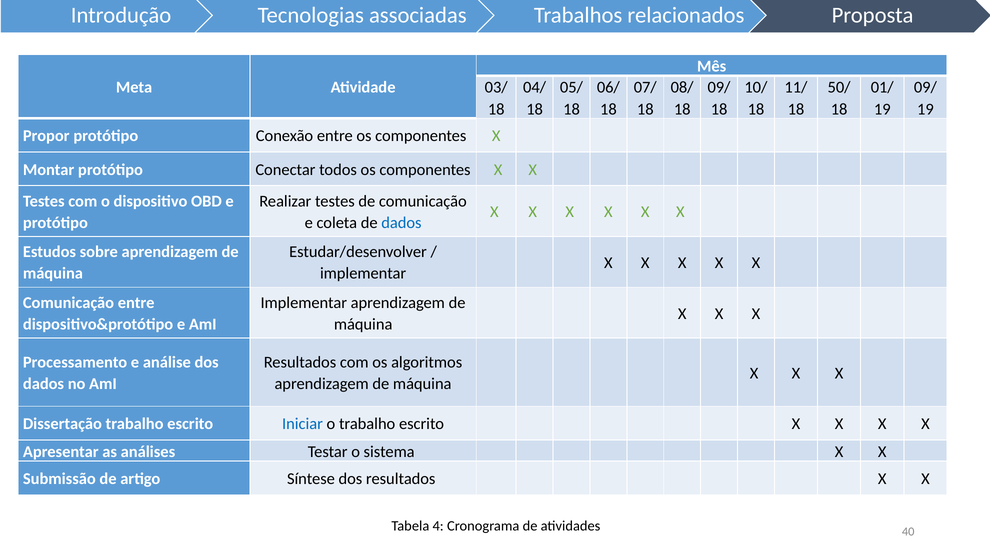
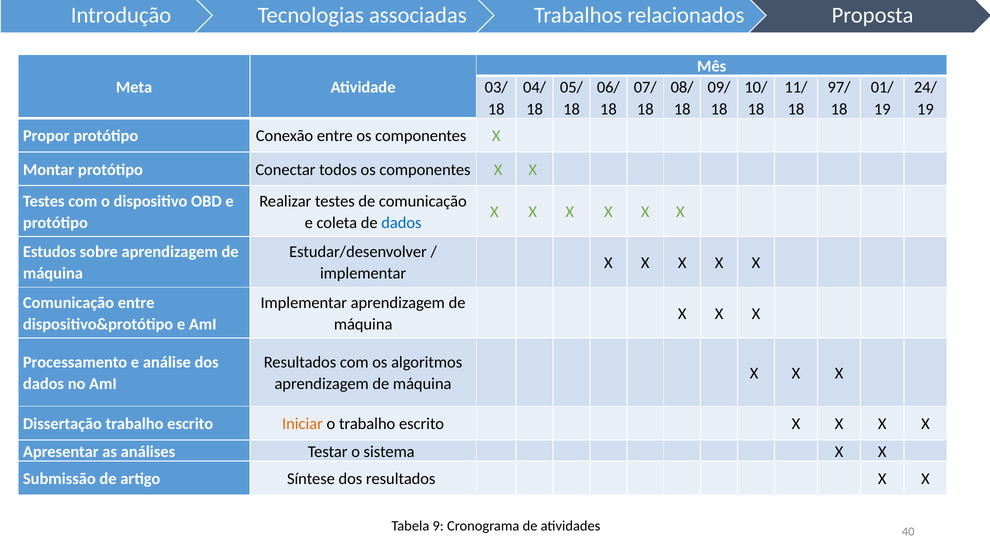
50/: 50/ -> 97/ (839, 88)
09/: 09/ -> 24/ (925, 88)
Iniciar colour: blue -> orange (302, 424)
4: 4 -> 9 (438, 526)
